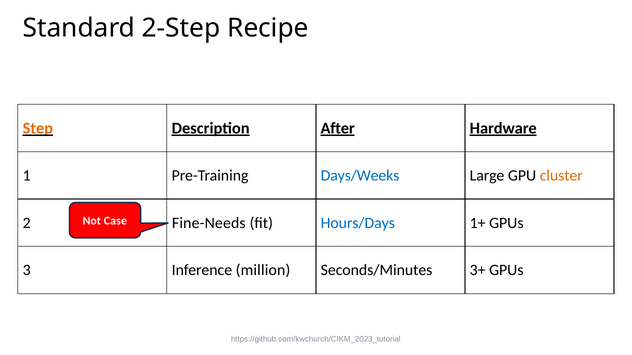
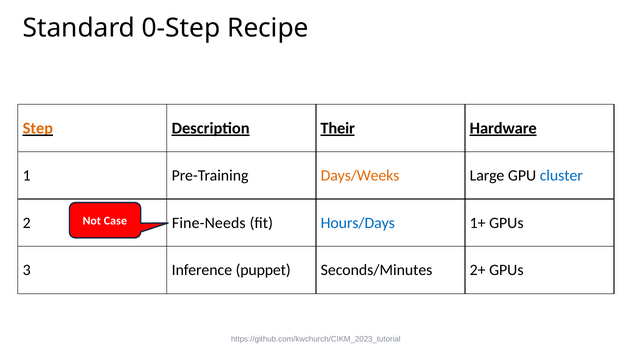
2-Step: 2-Step -> 0-Step (181, 28)
After: After -> Their (338, 128)
Days/Weeks colour: blue -> orange (360, 176)
cluster colour: orange -> blue (561, 176)
million: million -> puppet (263, 271)
3+: 3+ -> 2+ (478, 271)
